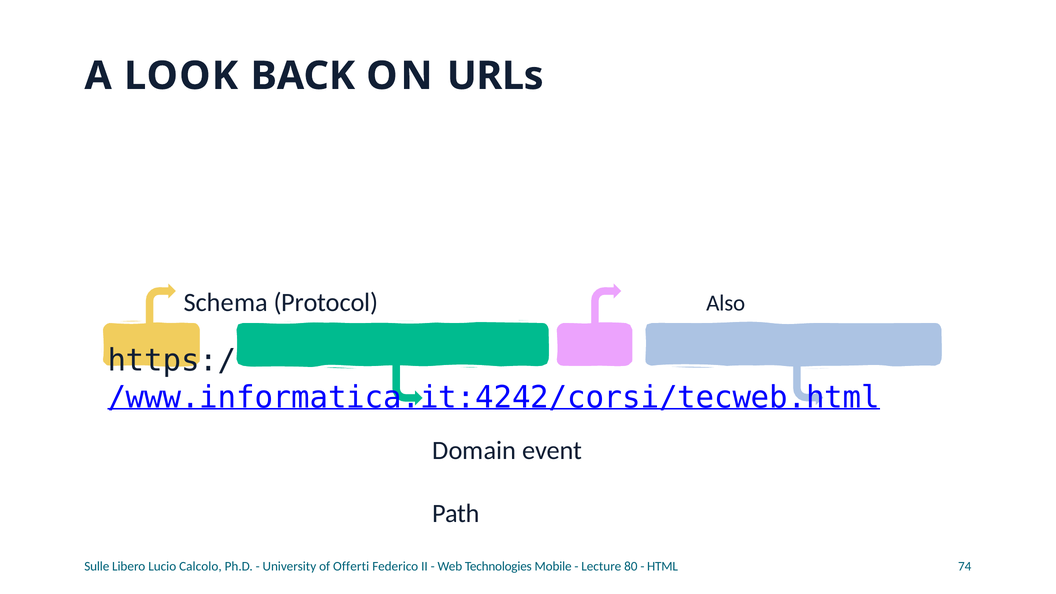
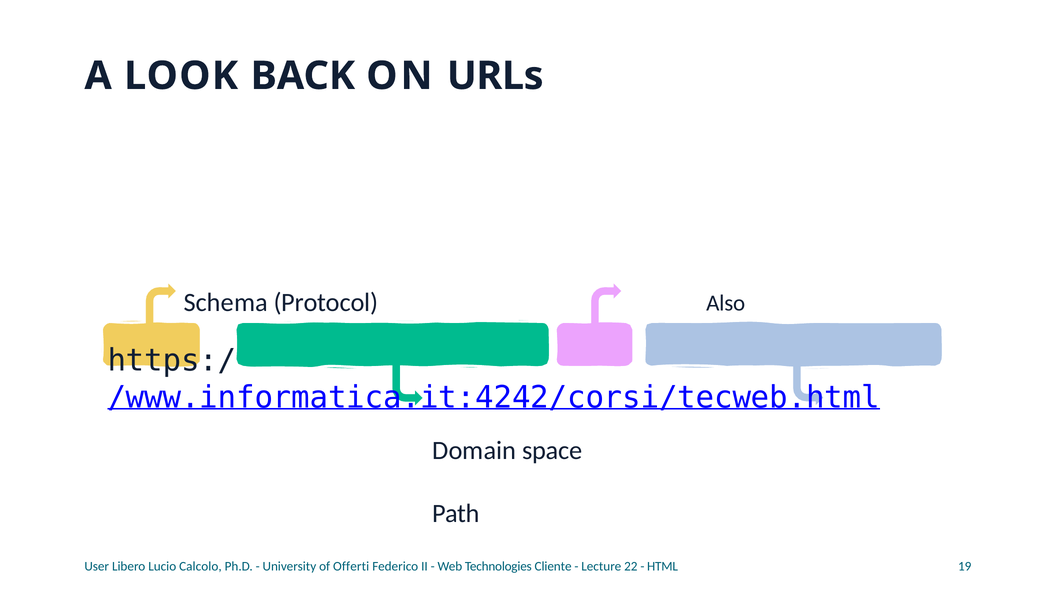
event: event -> space (552, 450)
Sulle: Sulle -> User (97, 567)
Mobile: Mobile -> Cliente (553, 567)
80: 80 -> 22 (631, 567)
74: 74 -> 19 (965, 566)
